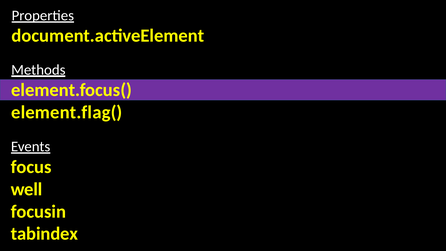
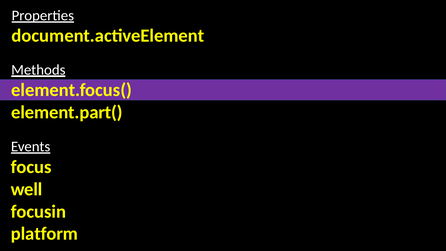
element.flag(: element.flag( -> element.part( (67, 112)
tabindex: tabindex -> platform (44, 234)
